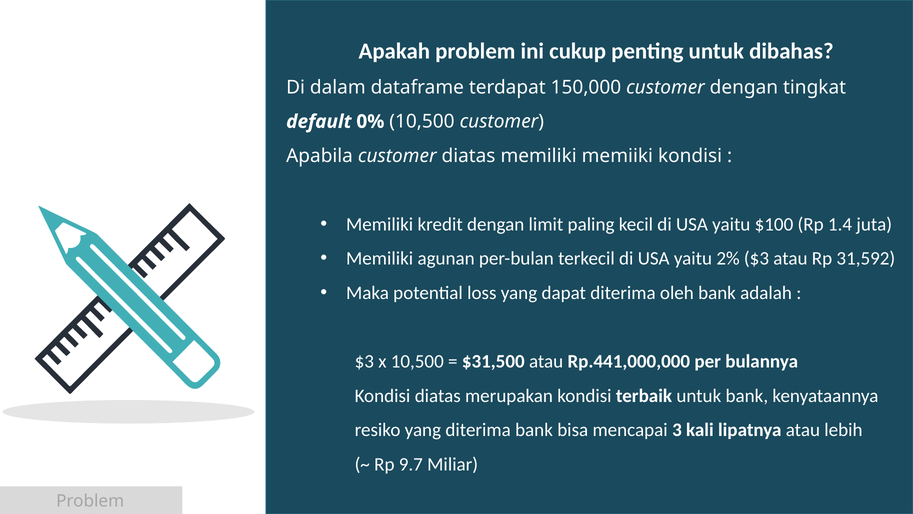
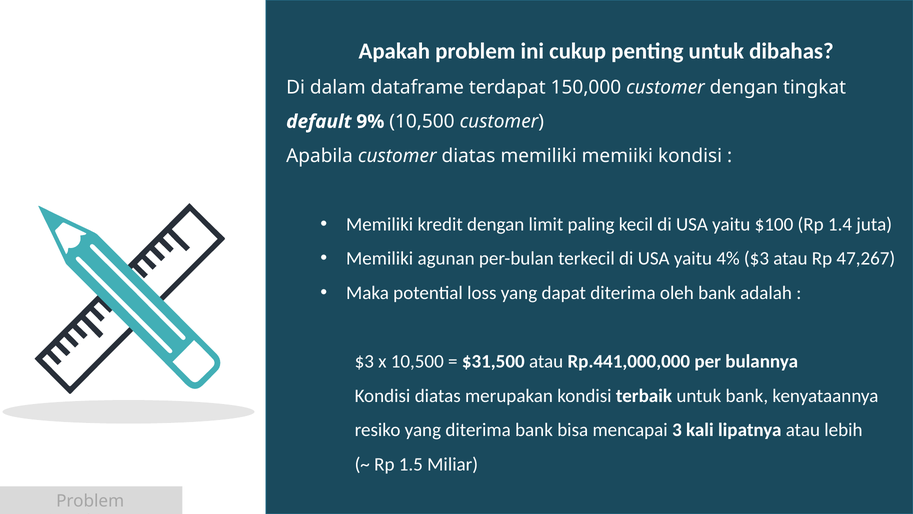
0%: 0% -> 9% (370, 122)
2%: 2% -> 4% (728, 258)
31,592: 31,592 -> 47,267 (866, 258)
9.7: 9.7 -> 1.5 (411, 464)
